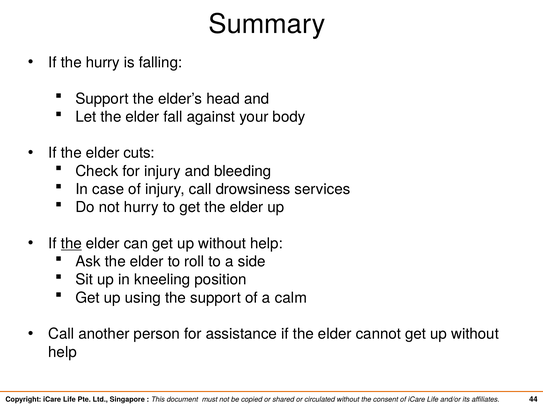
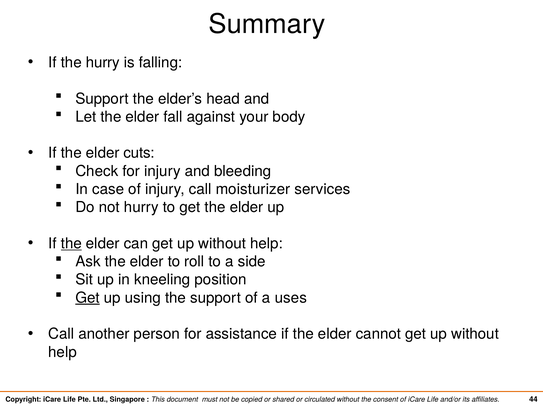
drowsiness: drowsiness -> moisturizer (253, 189)
Get underline: none -> present (88, 298)
calm: calm -> uses (291, 298)
